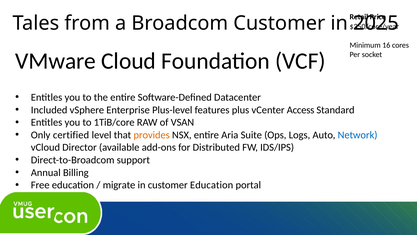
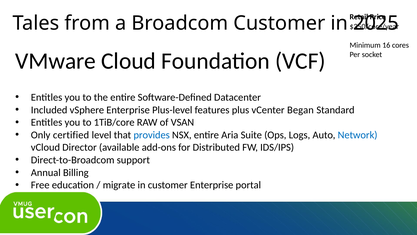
Access: Access -> Began (300, 110)
provides colour: orange -> blue (152, 135)
customer Education: Education -> Enterprise (212, 185)
